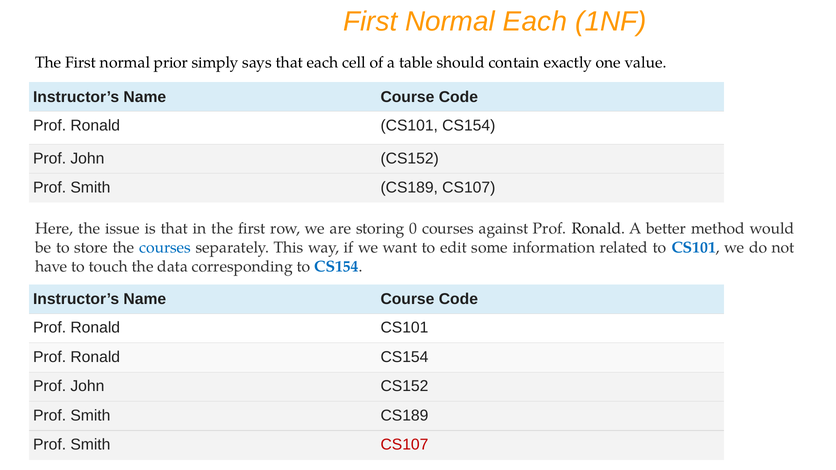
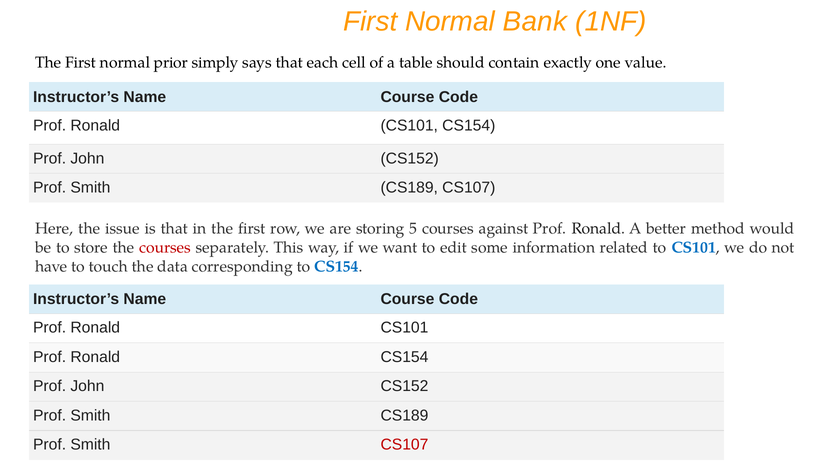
Normal Each: Each -> Bank (535, 22)
0: 0 -> 5 (413, 229)
courses colour: blue -> red (165, 248)
